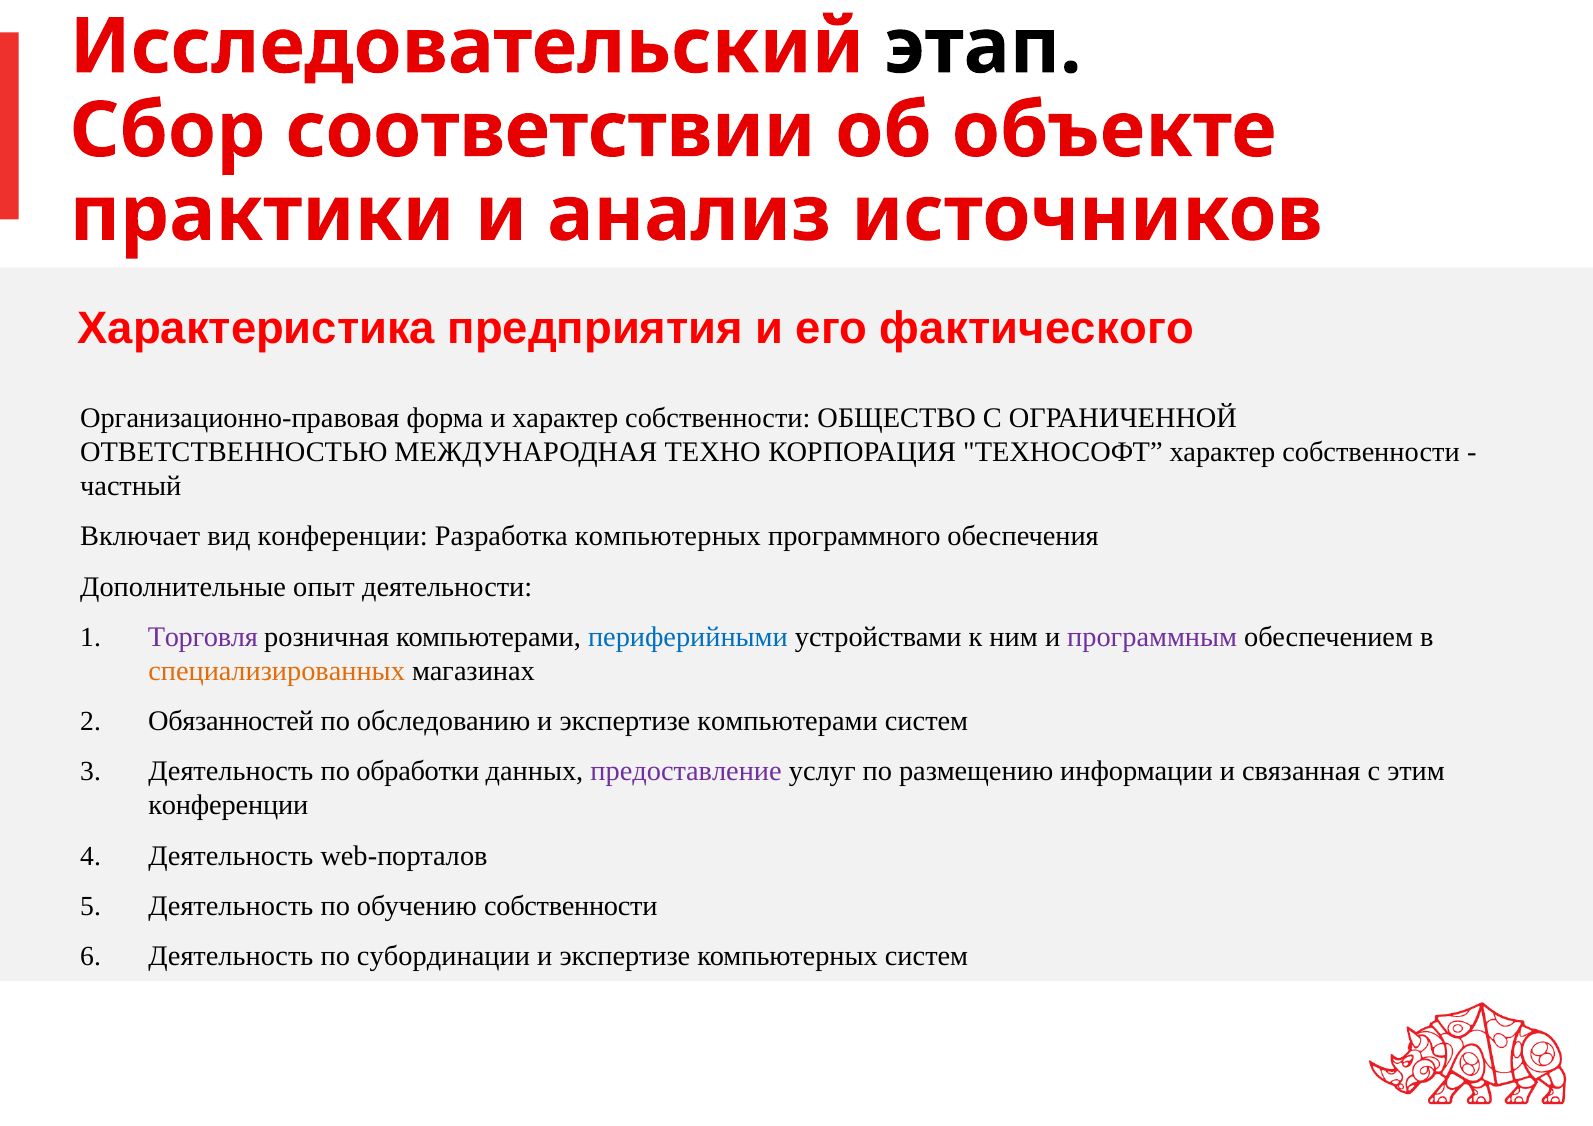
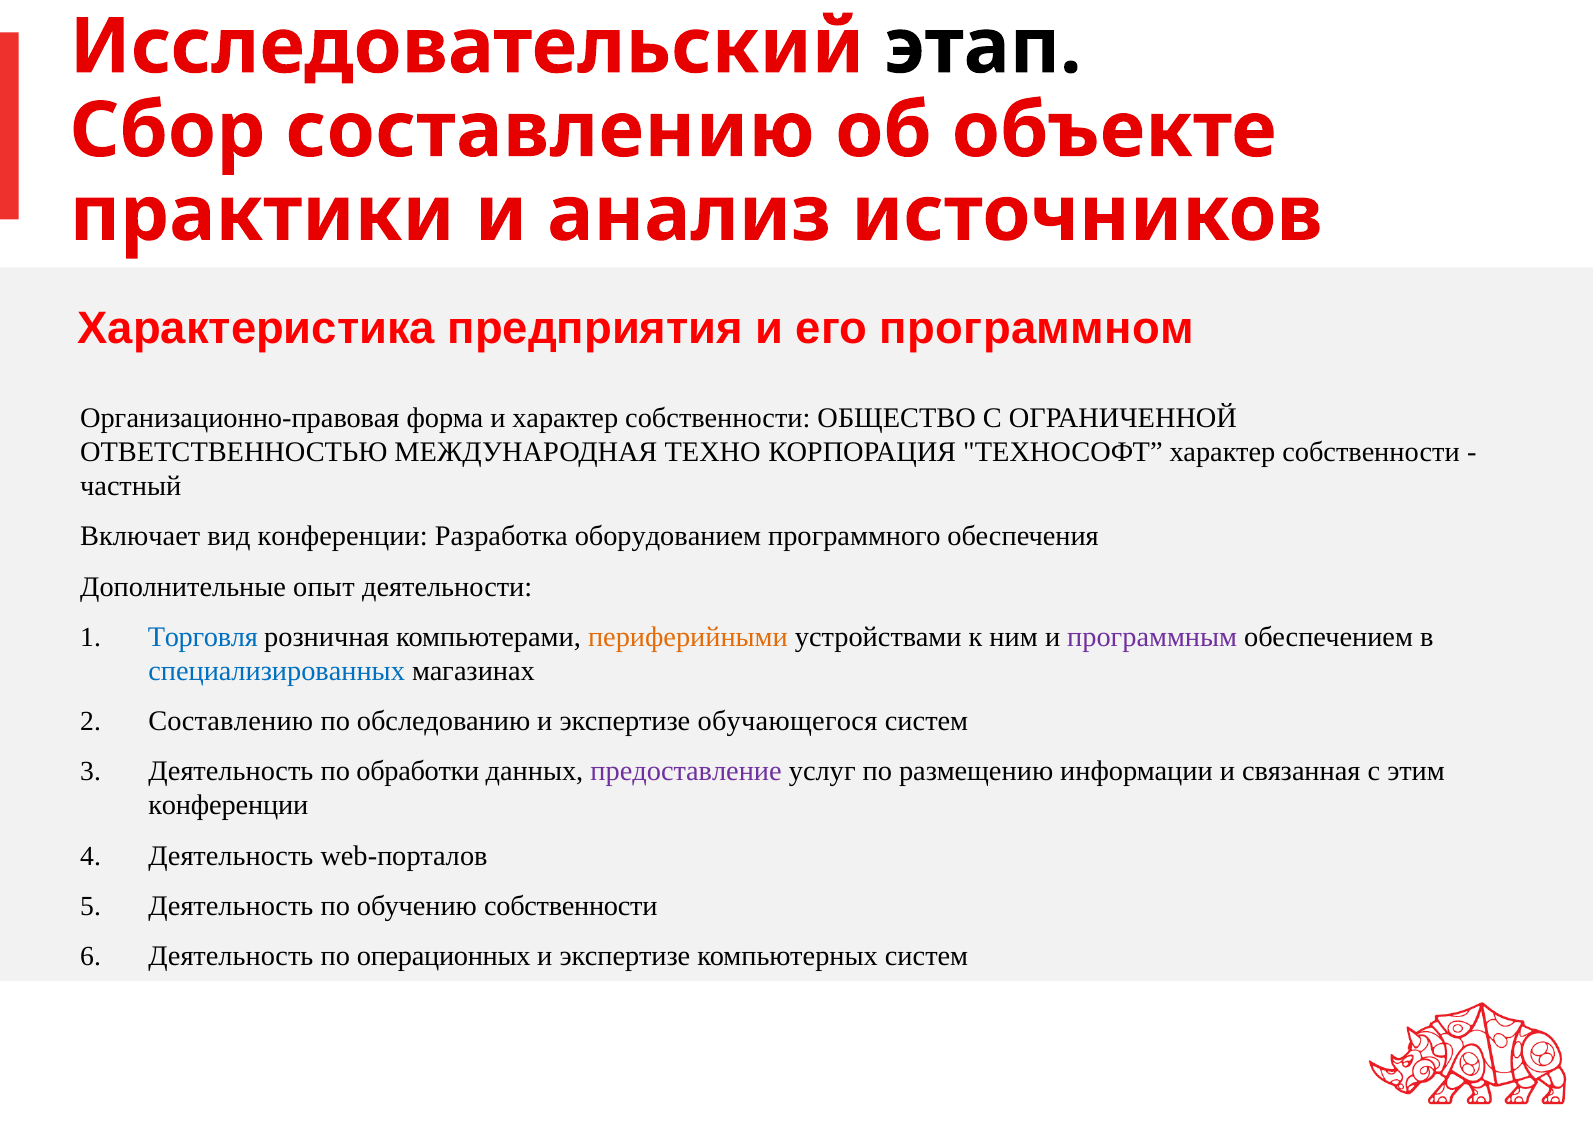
Сбор соответствии: соответствии -> составлению (550, 131)
фактического: фактического -> программном (1037, 329)
Разработка компьютерных: компьютерных -> оборудованием (668, 537)
Торговля colour: purple -> blue (203, 637)
периферийными colour: blue -> orange (688, 637)
специализированных colour: orange -> blue (277, 671)
Обязанностей: Обязанностей -> Составлению (231, 721)
экспертизе компьютерами: компьютерами -> обучающегося (787, 721)
субординации: субординации -> операционных (444, 957)
